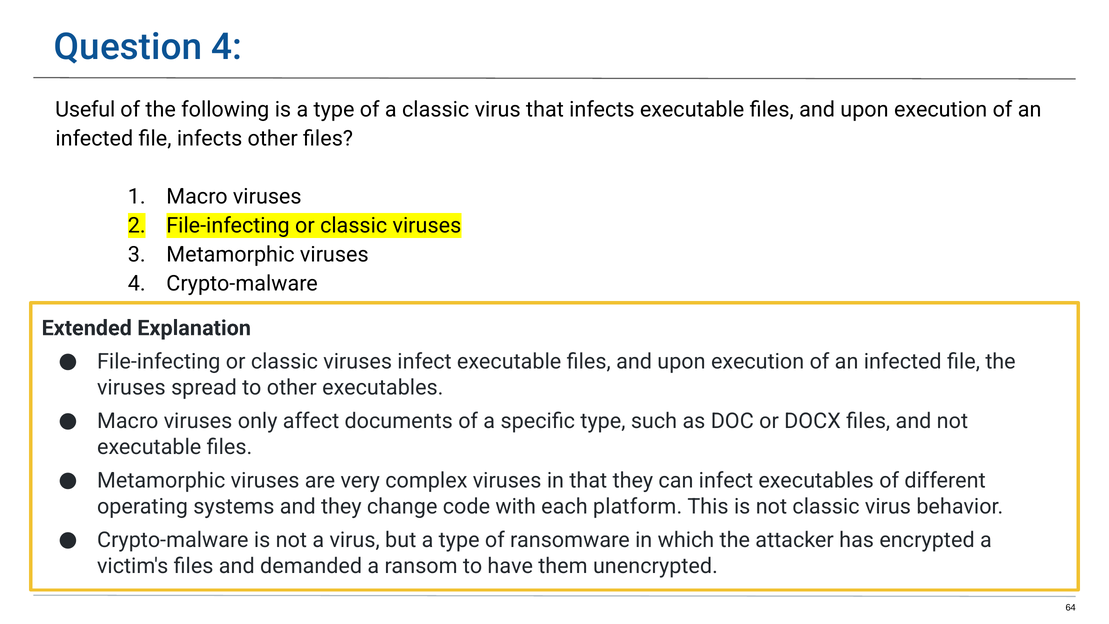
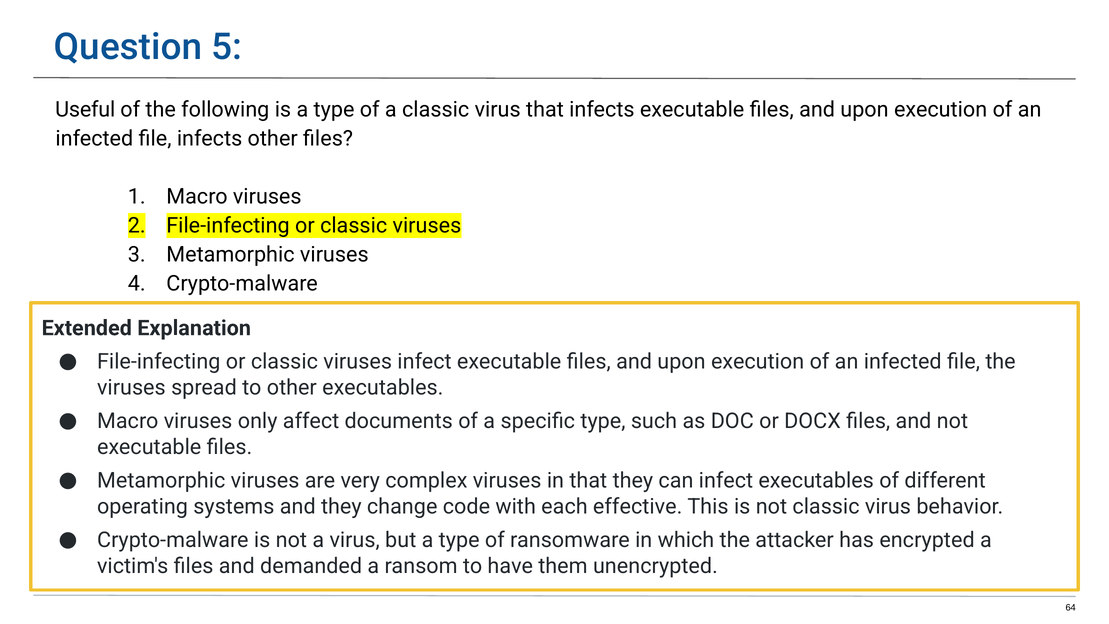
Question 4: 4 -> 5 (227, 47)
platform: platform -> effective (638, 506)
